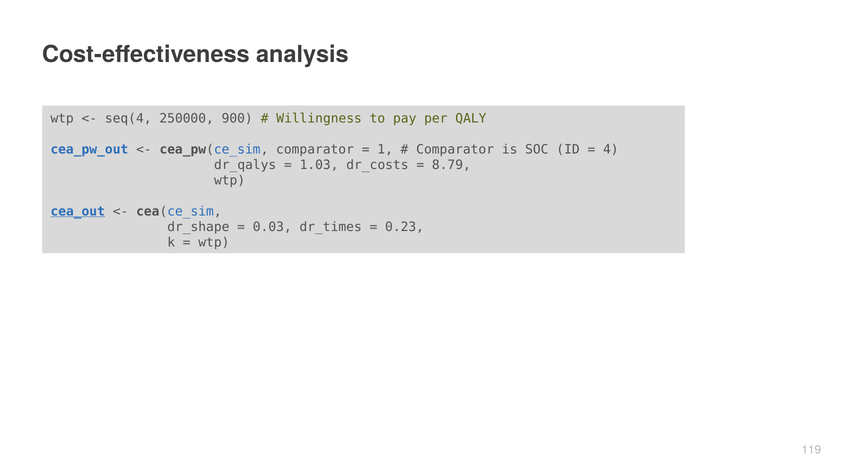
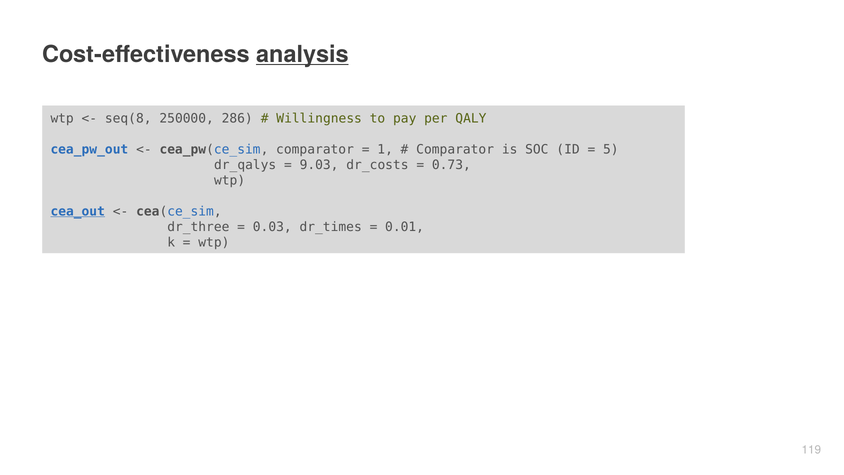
analysis underline: none -> present (302, 54)
seq(4: seq(4 -> seq(8 (128, 118)
900: 900 -> 286 (237, 118)
4: 4 -> 5 (611, 149)
1.03: 1.03 -> 9.03 (319, 165)
8.79: 8.79 -> 0.73 (451, 165)
dr_shape: dr_shape -> dr_three (198, 227)
0.23: 0.23 -> 0.01 (405, 227)
